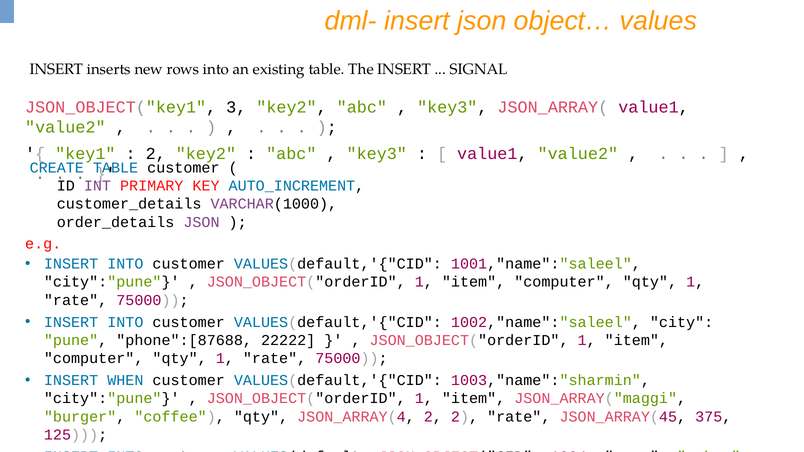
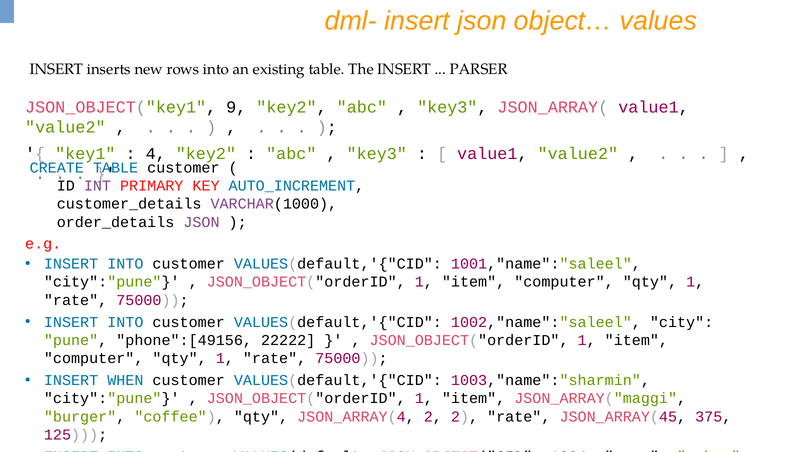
SIGNAL: SIGNAL -> PARSER (479, 69)
3: 3 -> 9 (236, 107)
2: 2 -> 4 (156, 154)
phone":[87688: phone":[87688 -> phone":[49156 (184, 340)
